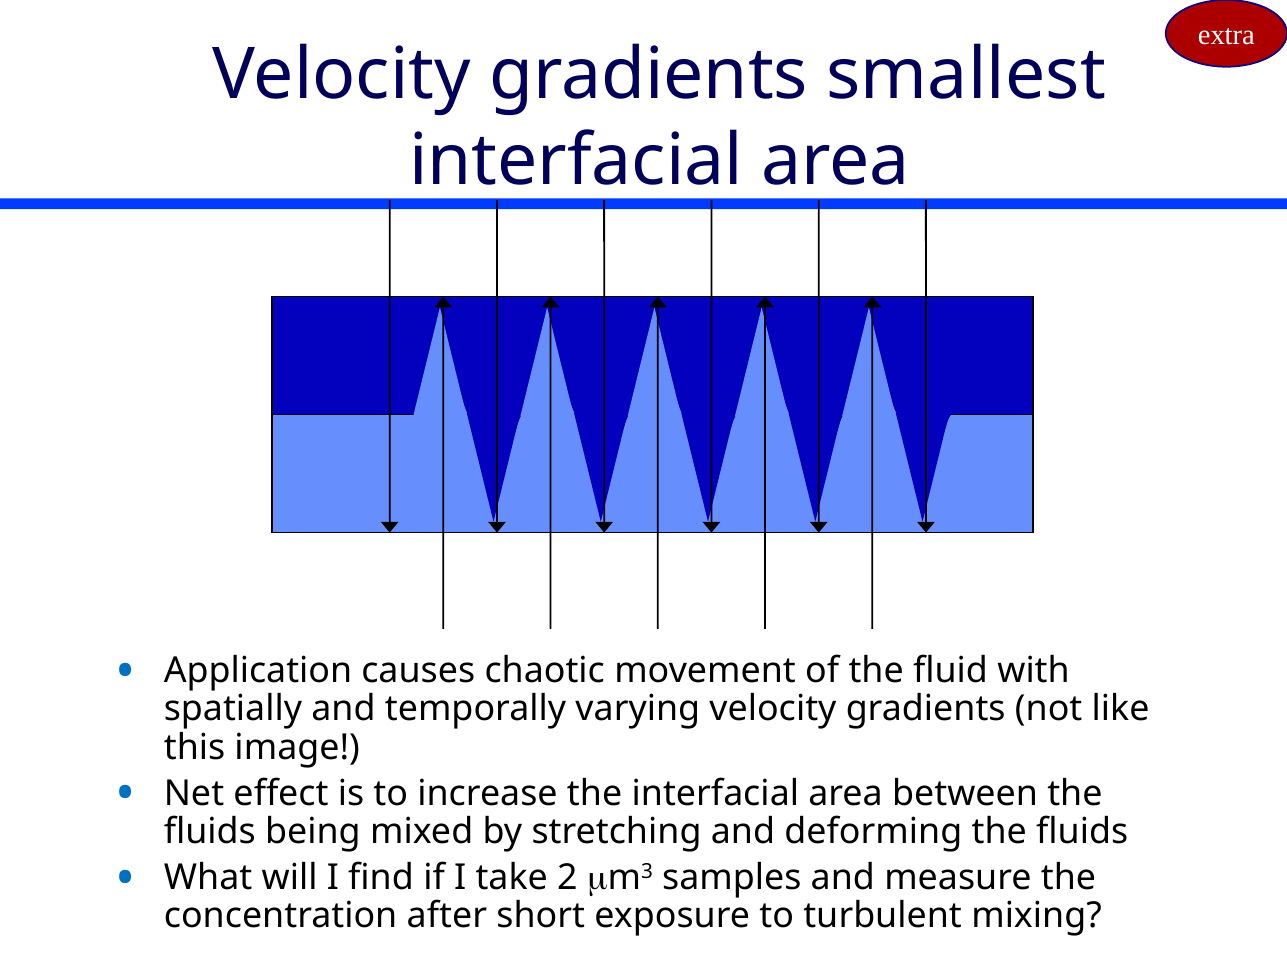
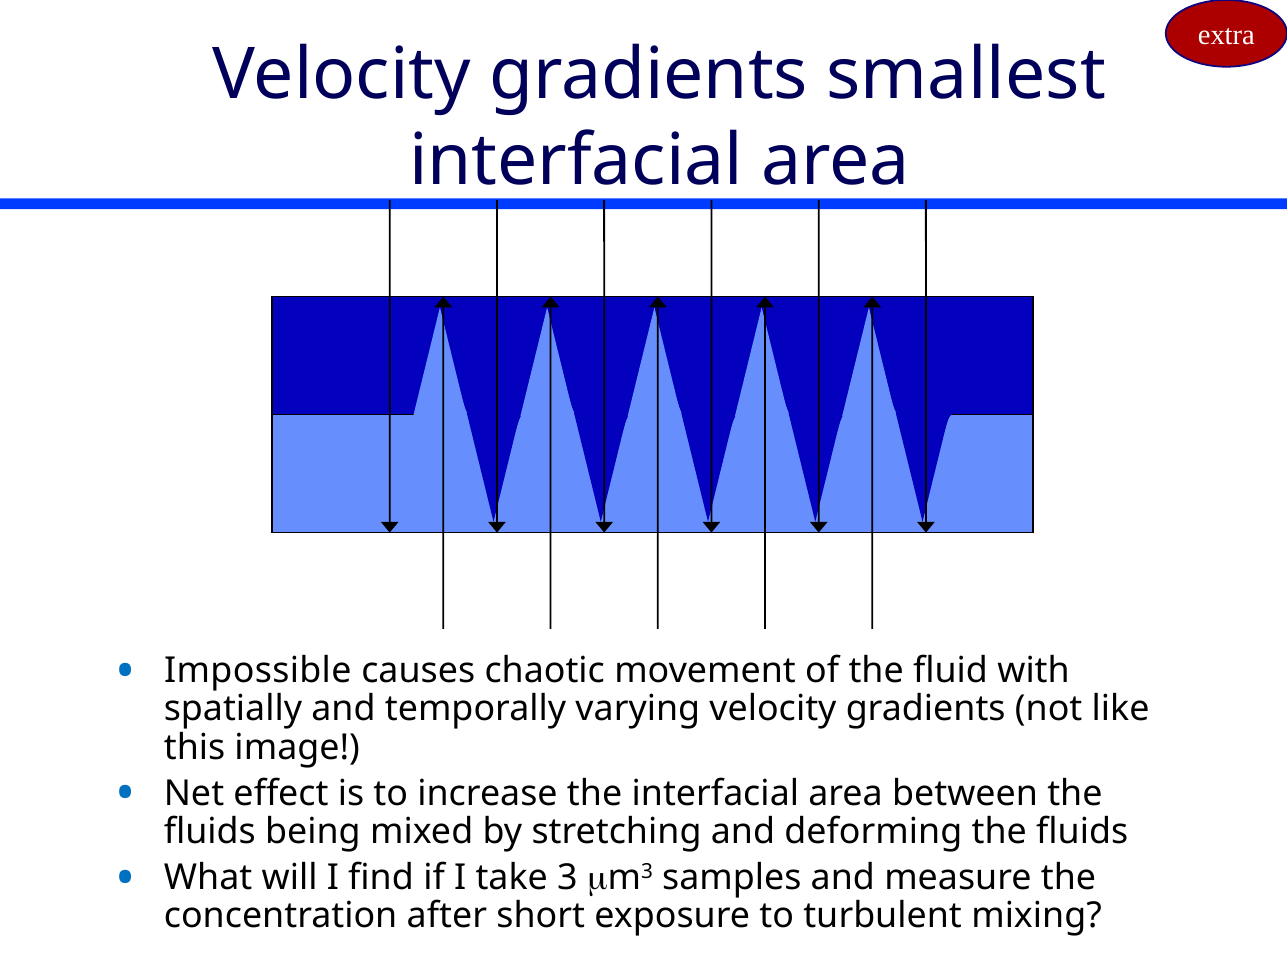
Application: Application -> Impossible (258, 670)
2: 2 -> 3 (567, 878)
